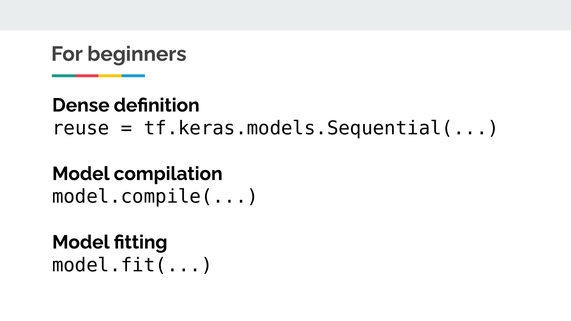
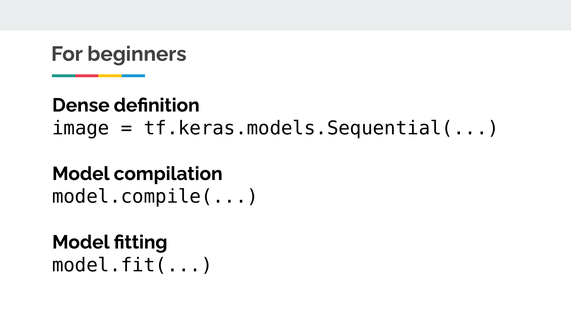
reuse: reuse -> image (81, 128)
